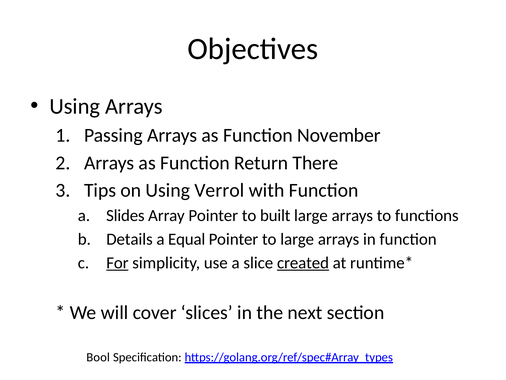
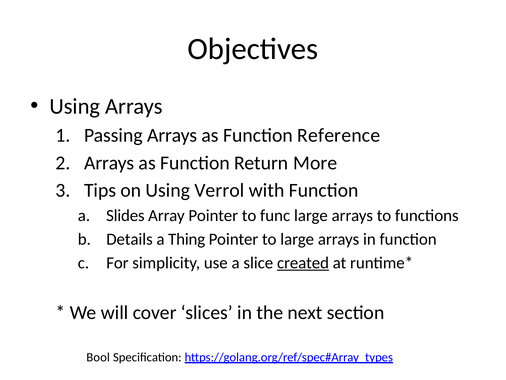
November: November -> Reference (339, 135)
There: There -> More (315, 163)
built: built -> func (275, 215)
Equal: Equal -> Thing (187, 239)
For underline: present -> none (117, 263)
